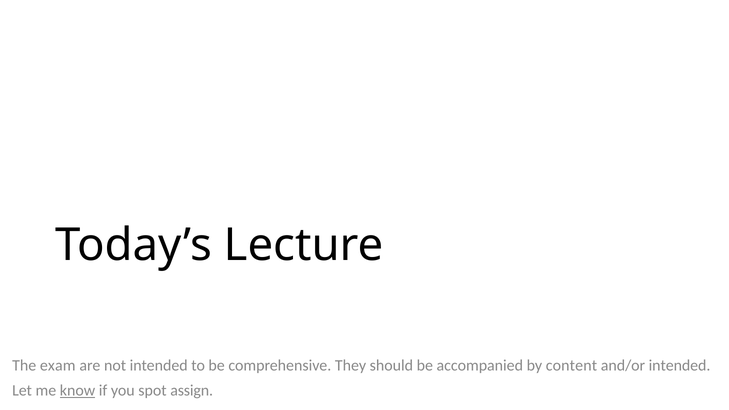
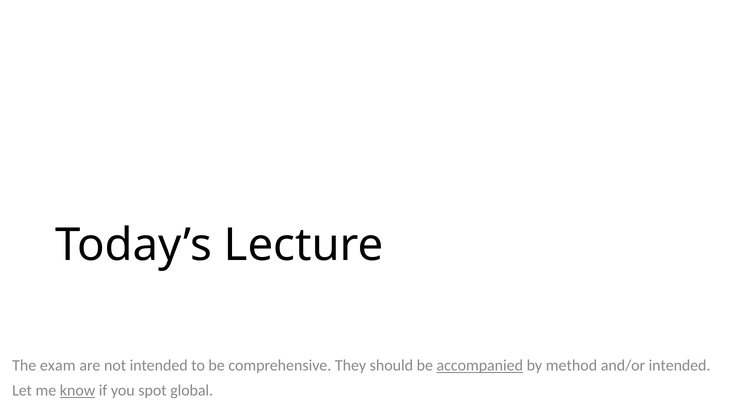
accompanied underline: none -> present (480, 366)
content: content -> method (571, 366)
assign: assign -> global (192, 391)
